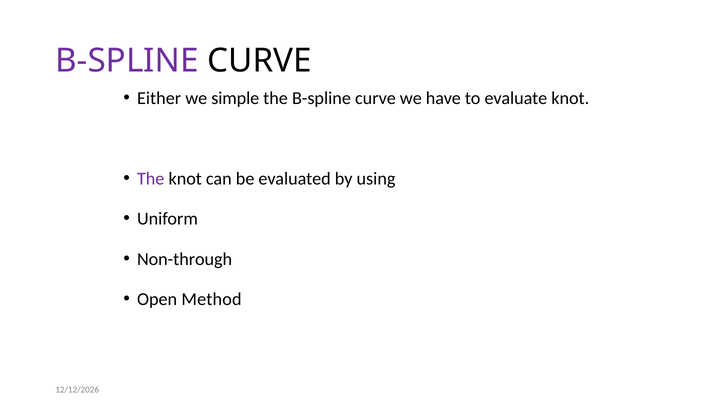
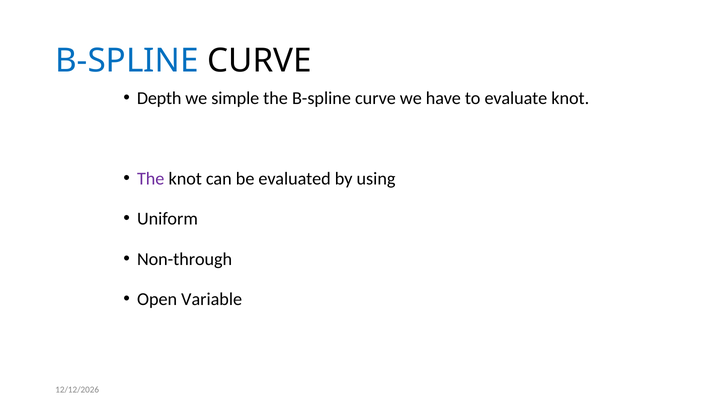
B-SPLINE colour: purple -> blue (127, 61)
Either: Either -> Depth (159, 98)
Method: Method -> Variable (212, 300)
